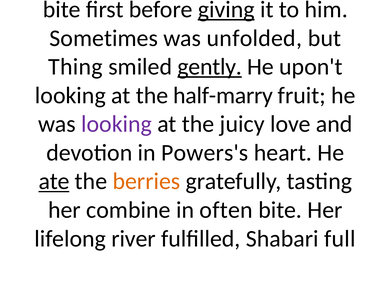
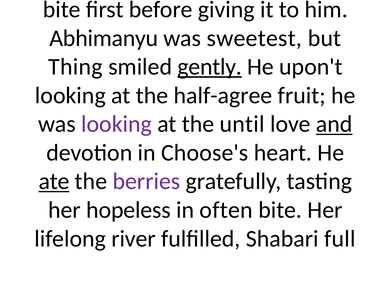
giving underline: present -> none (226, 10)
Sometimes: Sometimes -> Abhimanyu (104, 38)
unfolded: unfolded -> sweetest (254, 38)
half-marry: half-marry -> half-agree (223, 96)
juicy: juicy -> until (242, 124)
and underline: none -> present (334, 124)
Powers's: Powers's -> Choose's (205, 153)
berries colour: orange -> purple (146, 182)
combine: combine -> hopeless (128, 210)
